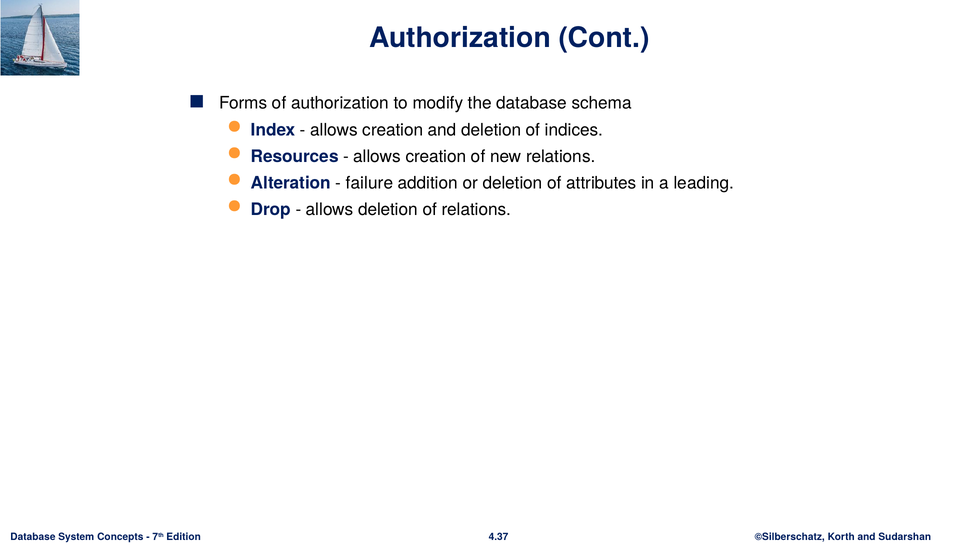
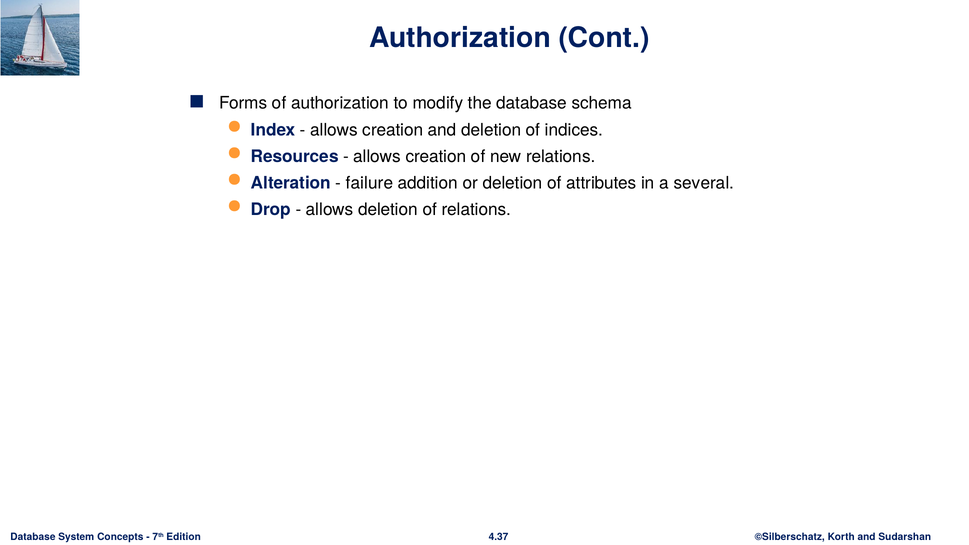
leading: leading -> several (704, 183)
